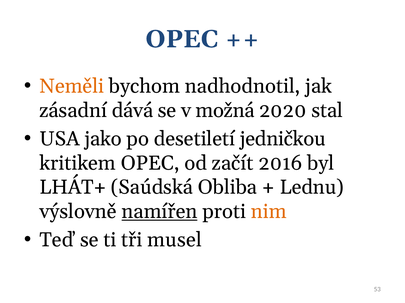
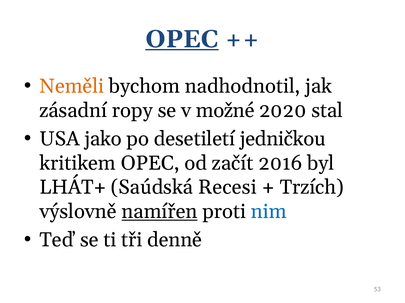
OPEC underline: none -> present (182, 39)
dává: dává -> ropy (132, 111)
možná: možná -> možné (225, 111)
Obliba: Obliba -> Recesi (227, 188)
Lednu: Lednu -> Trzích (312, 188)
nim colour: orange -> blue (269, 212)
musel: musel -> denně (175, 240)
